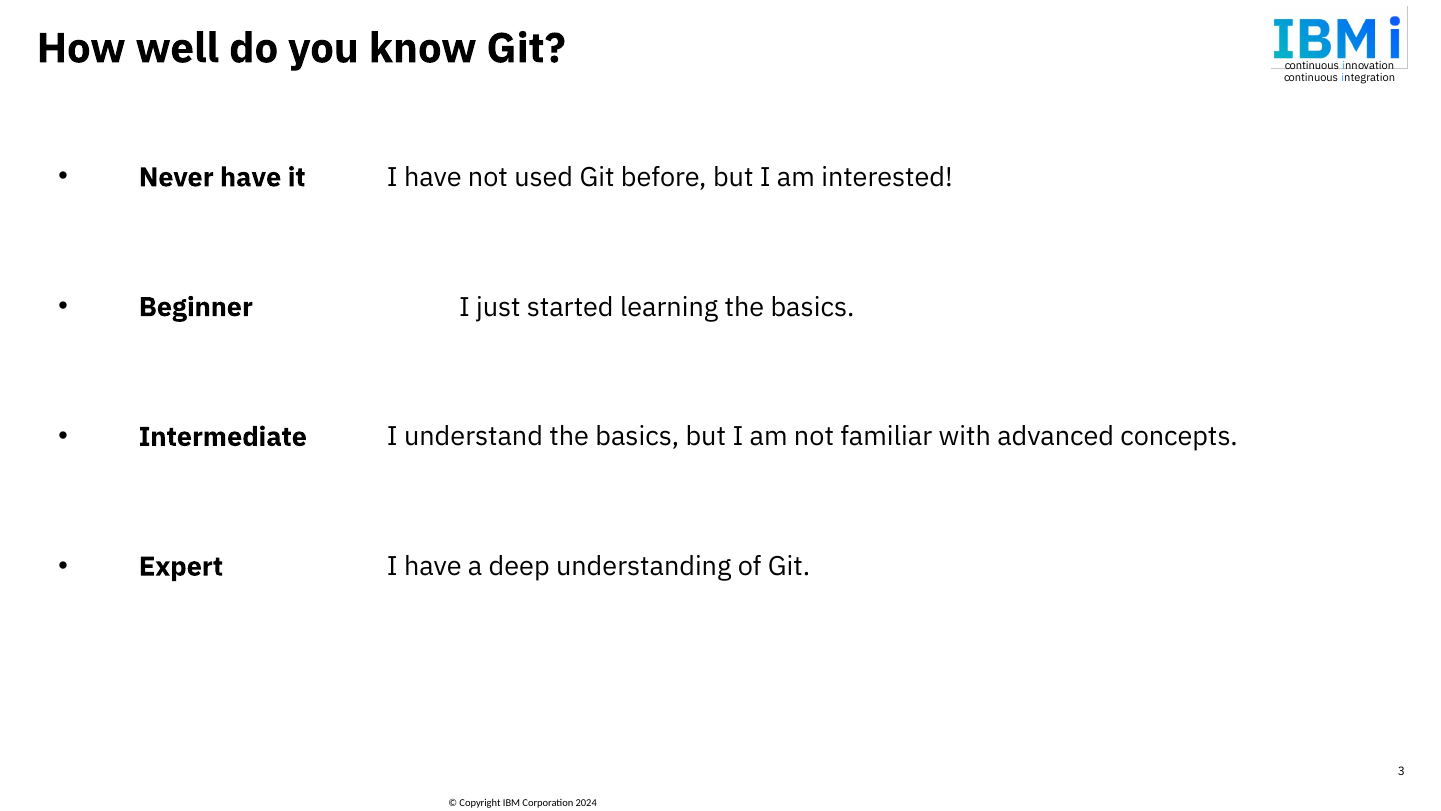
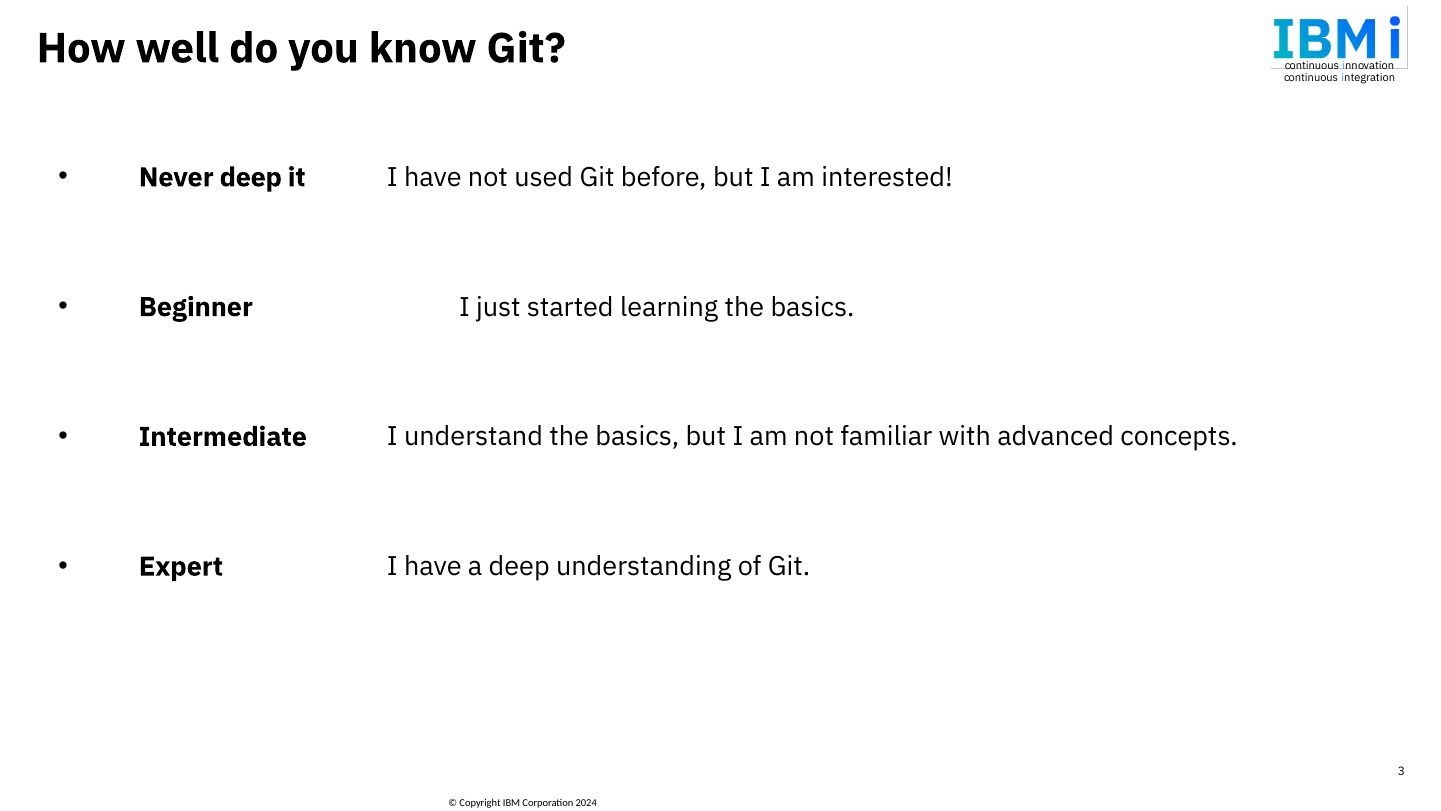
have: have -> deep (251, 177)
